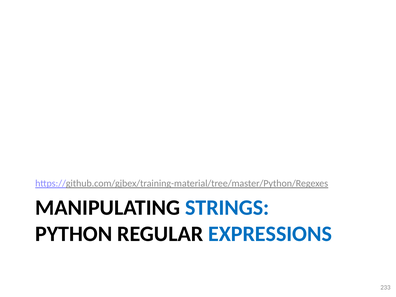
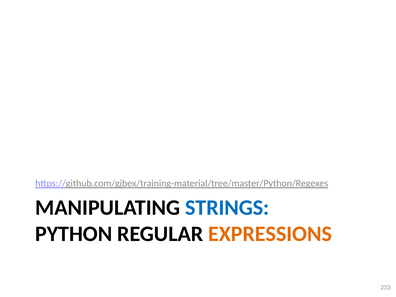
EXPRESSIONS colour: blue -> orange (270, 234)
